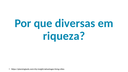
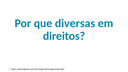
riqueza: riqueza -> direitos (64, 36)
